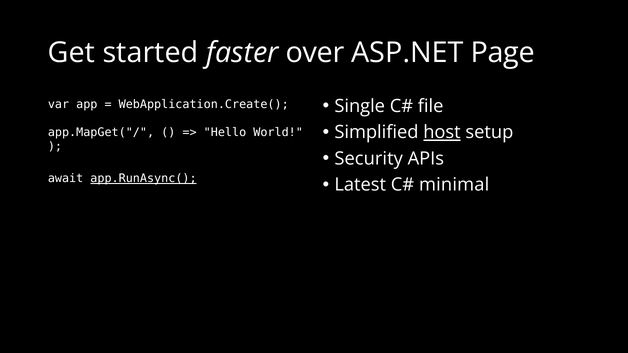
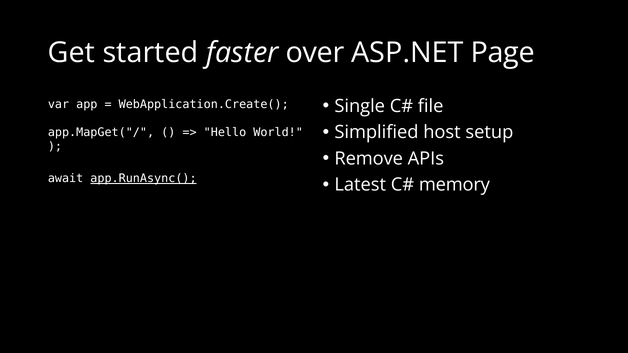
host underline: present -> none (442, 132)
Security: Security -> Remove (369, 159)
minimal: minimal -> memory (454, 185)
